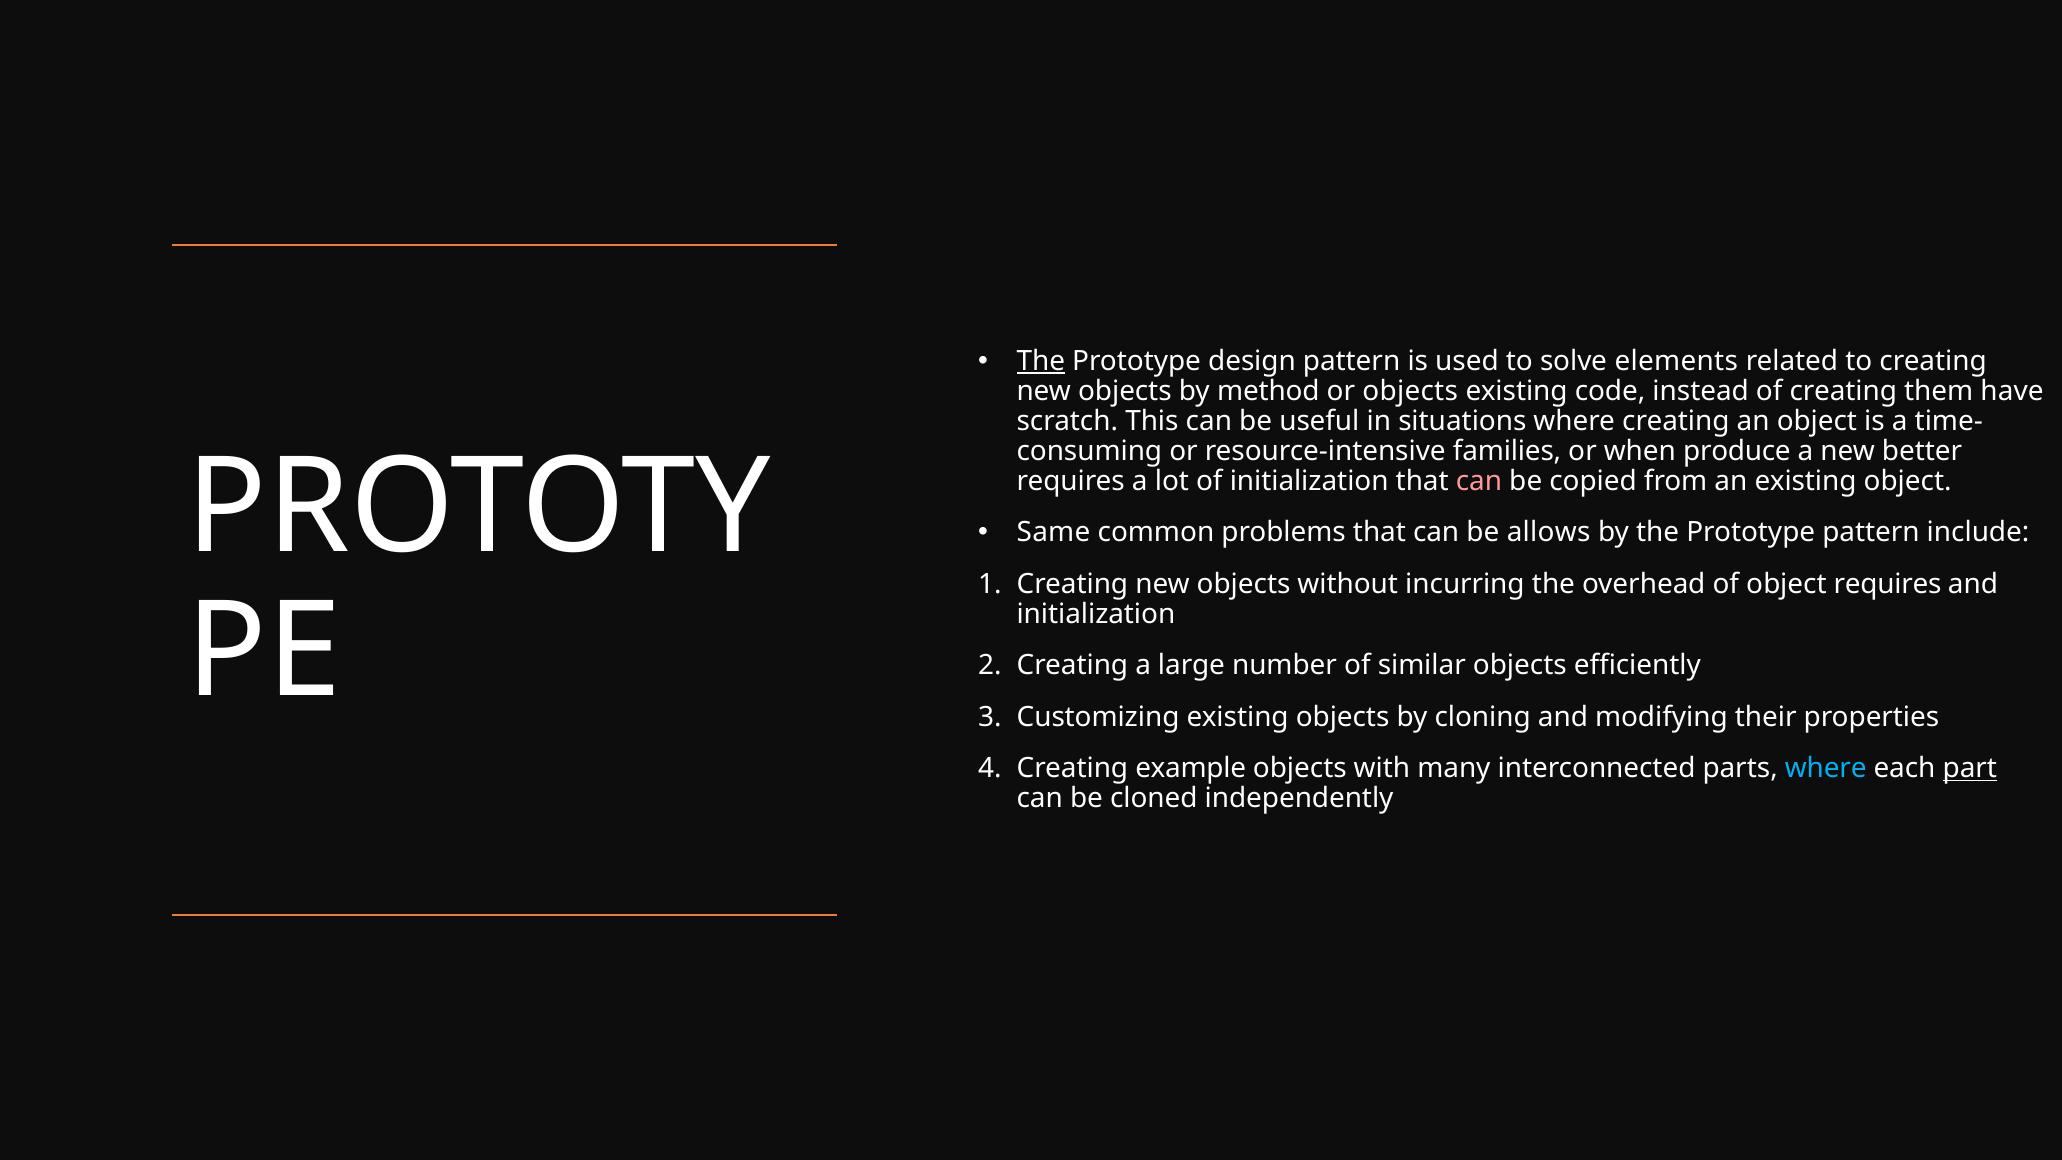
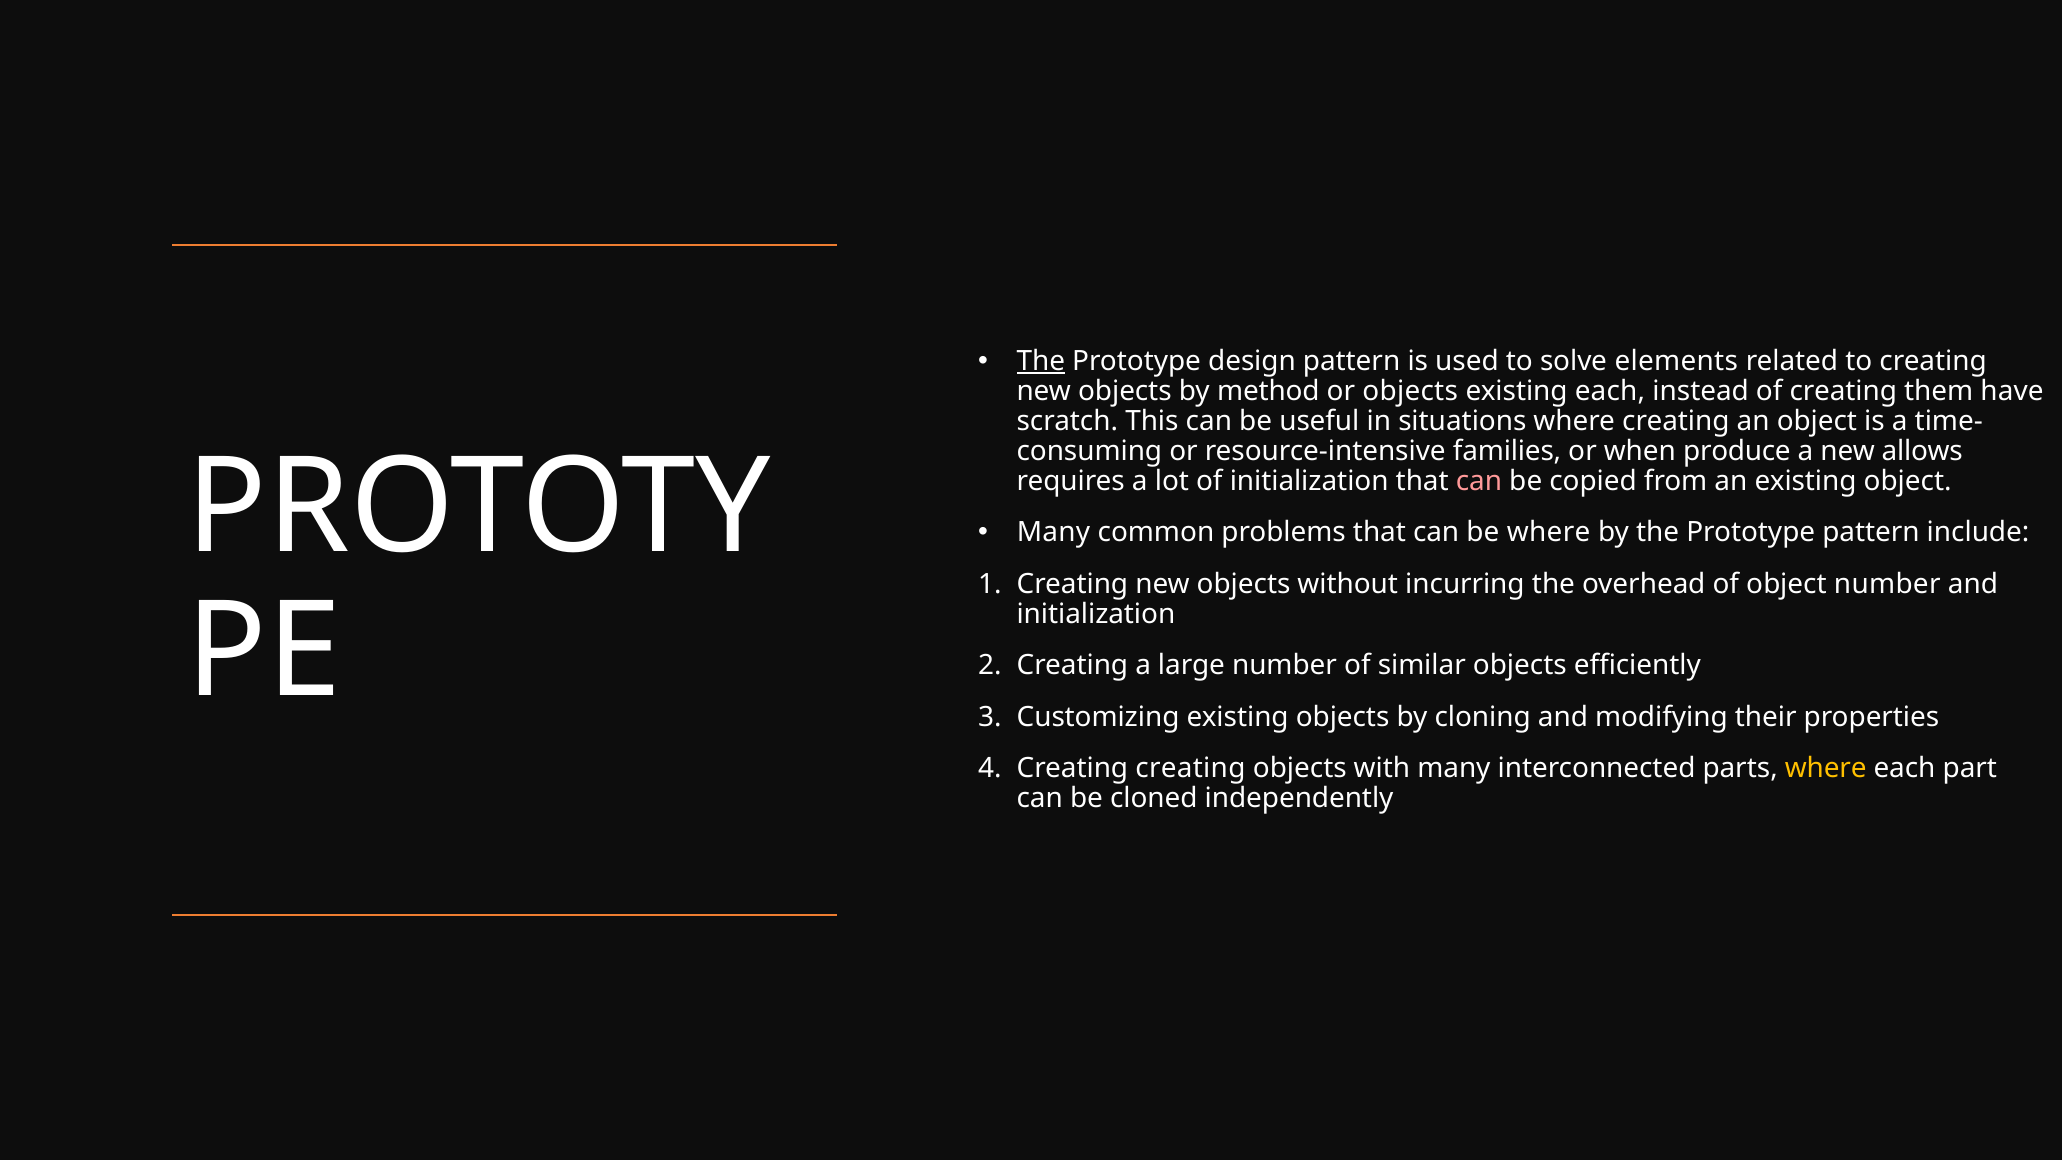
existing code: code -> each (1610, 391)
better: better -> allows (1922, 451)
Same: Same -> Many (1053, 532)
be allows: allows -> where (1549, 532)
object requires: requires -> number (1887, 584)
Creating example: example -> creating (1190, 769)
where colour: light blue -> yellow (1826, 769)
part underline: present -> none (1970, 769)
